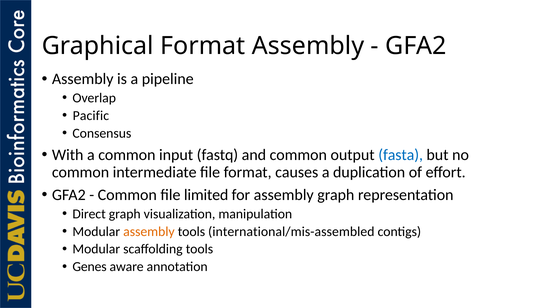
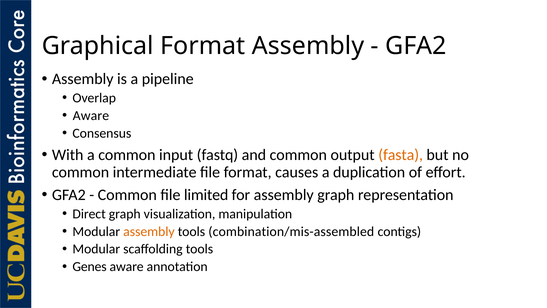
Pacific: Pacific -> Aware (91, 115)
fasta colour: blue -> orange (401, 155)
international/mis-assembled: international/mis-assembled -> combination/mis-assembled (291, 231)
